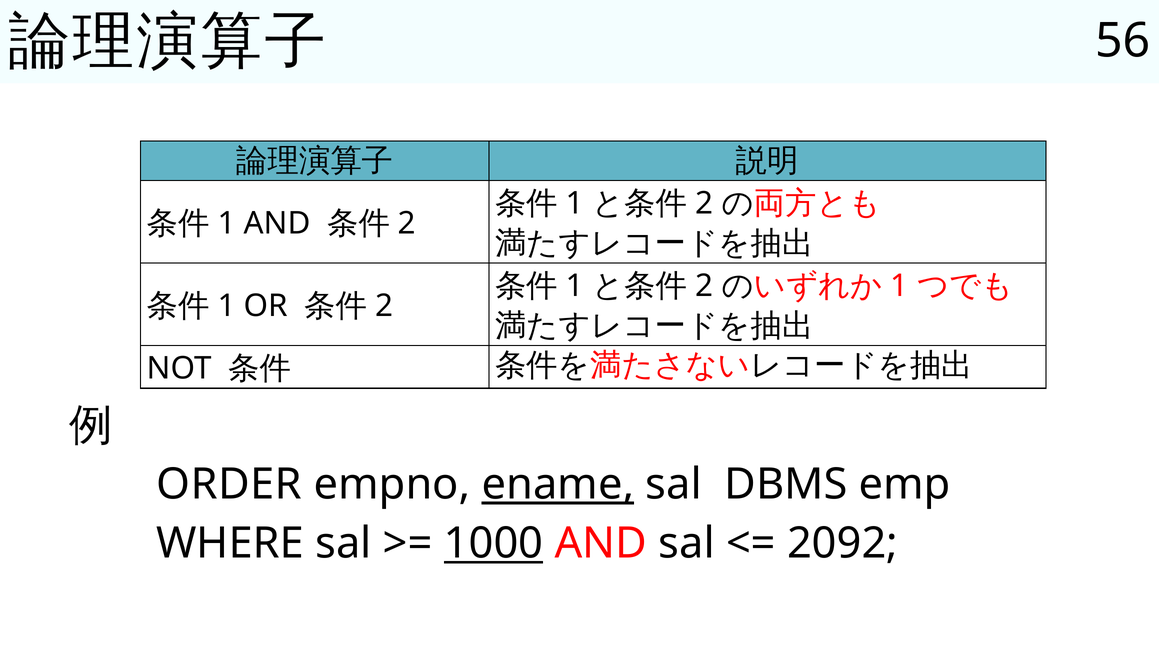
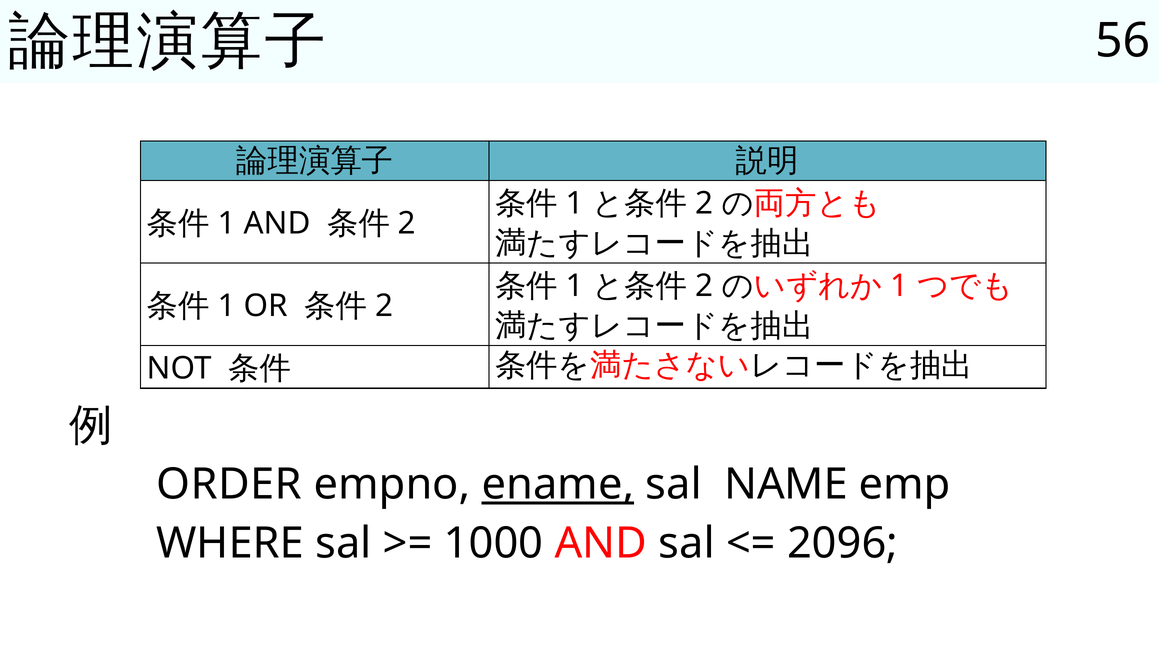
DBMS: DBMS -> NAME (786, 484)
1000 underline: present -> none (494, 543)
2092: 2092 -> 2096 (843, 543)
